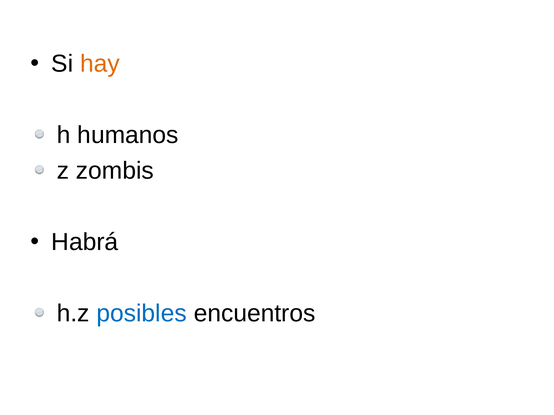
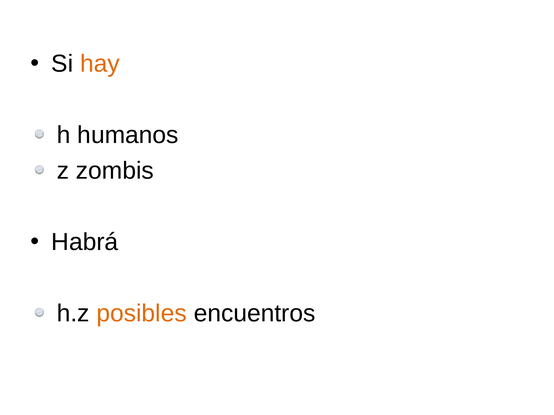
posibles colour: blue -> orange (142, 314)
